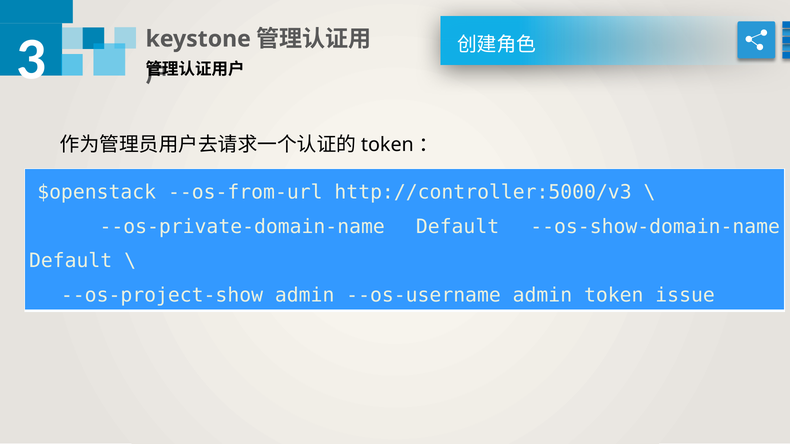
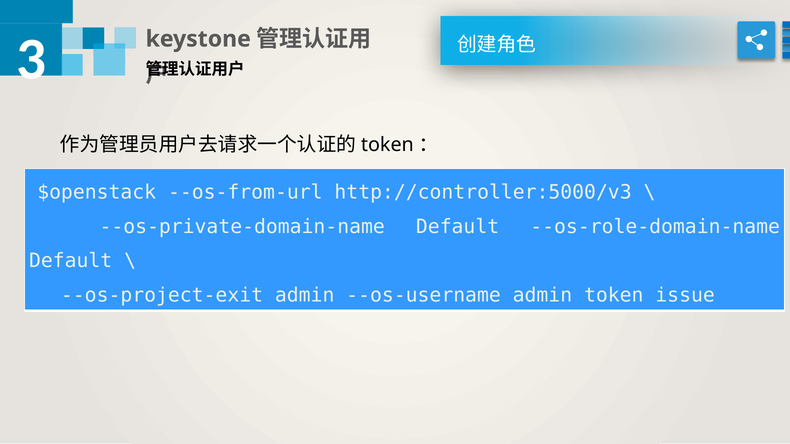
--os-show-domain-name: --os-show-domain-name -> --os-role-domain-name (655, 227)
--os-project-show: --os-project-show -> --os-project-exit (162, 296)
